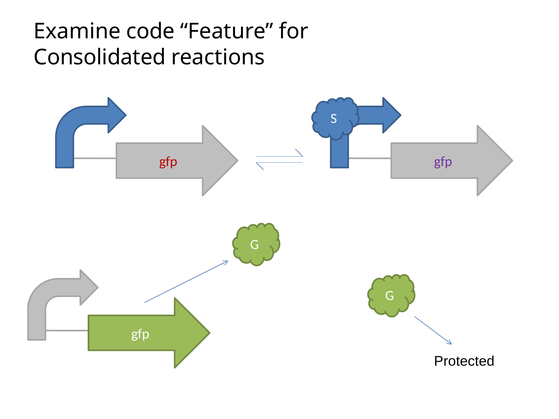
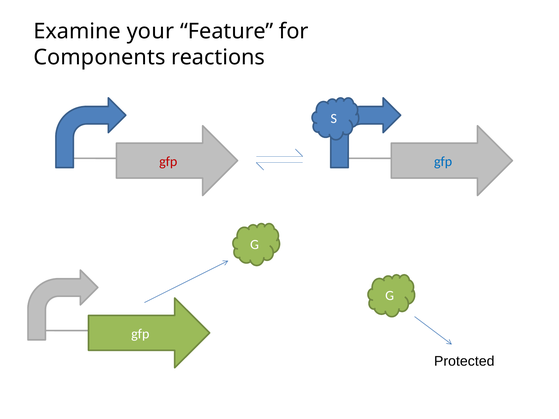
code: code -> your (150, 31)
Consolidated: Consolidated -> Components (99, 57)
gfp colour: purple -> blue (443, 162)
